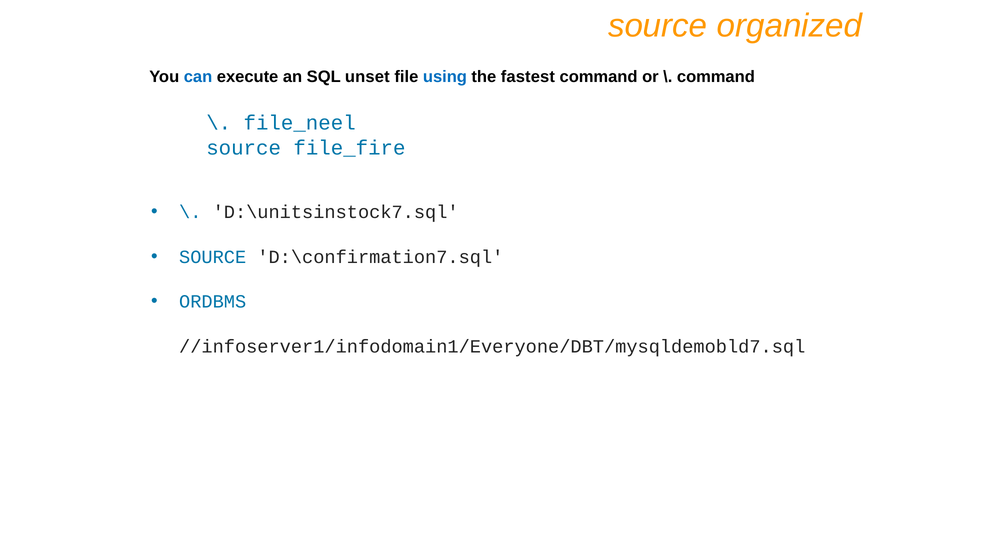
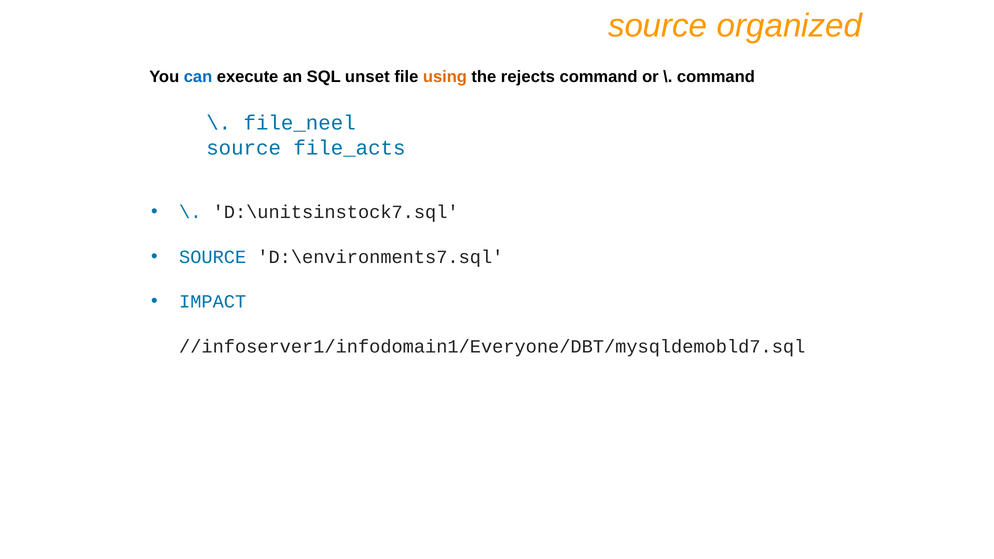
using colour: blue -> orange (445, 77)
fastest: fastest -> rejects (528, 77)
file_fire: file_fire -> file_acts (349, 148)
D:\confirmation7.sql: D:\confirmation7.sql -> D:\environments7.sql (380, 257)
ORDBMS: ORDBMS -> IMPACT (213, 302)
